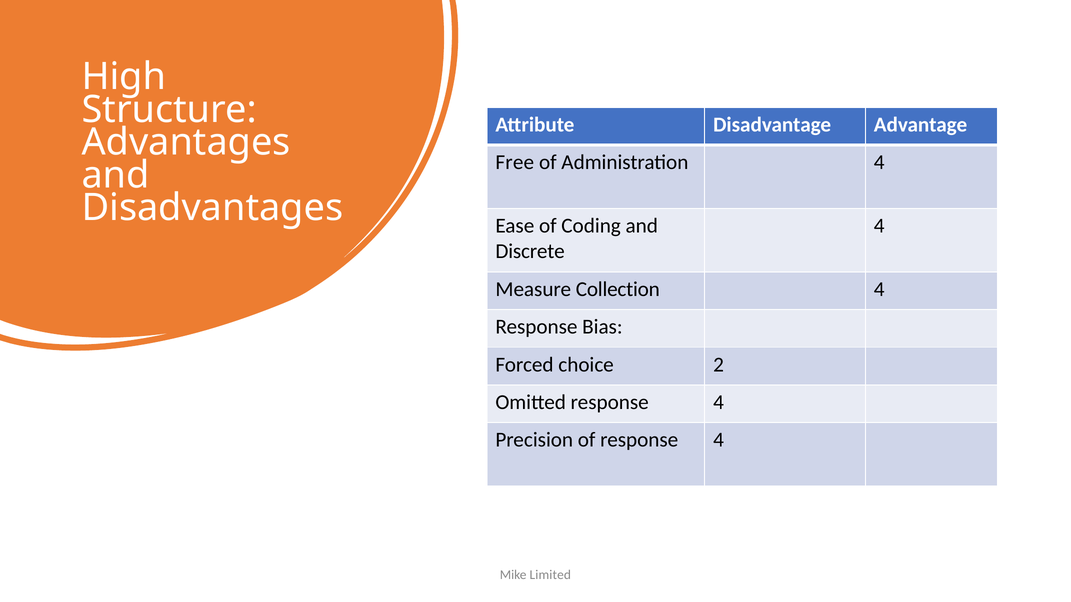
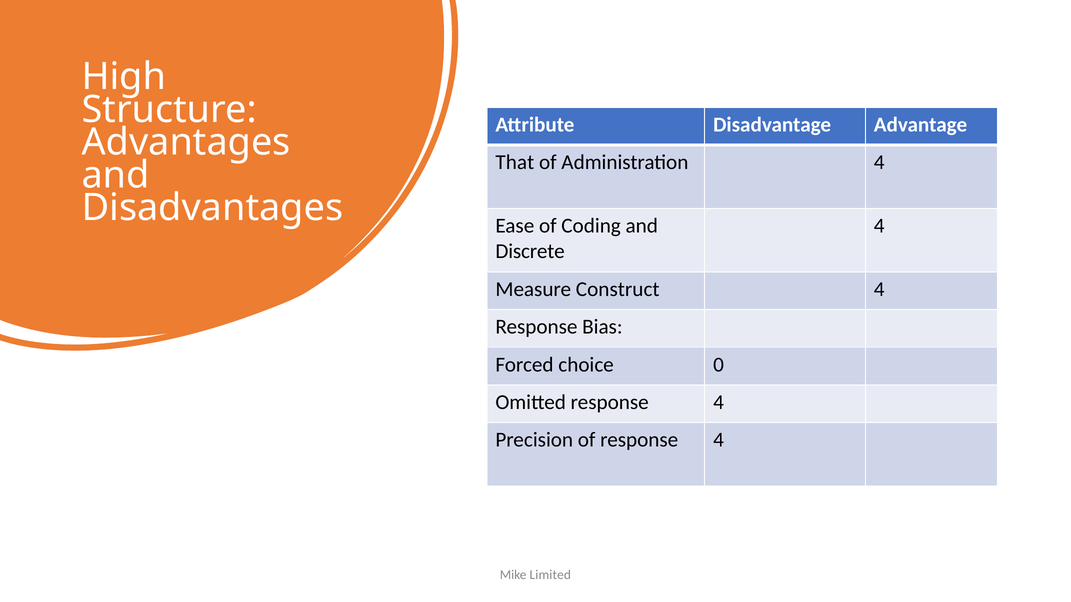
Free: Free -> That (515, 162)
Collection: Collection -> Construct (618, 289)
2: 2 -> 0 (719, 365)
